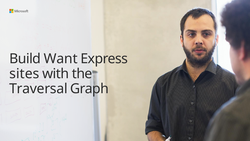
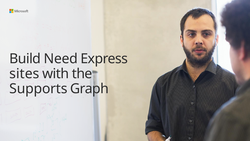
Want: Want -> Need (61, 59)
Traversal: Traversal -> Supports (38, 88)
